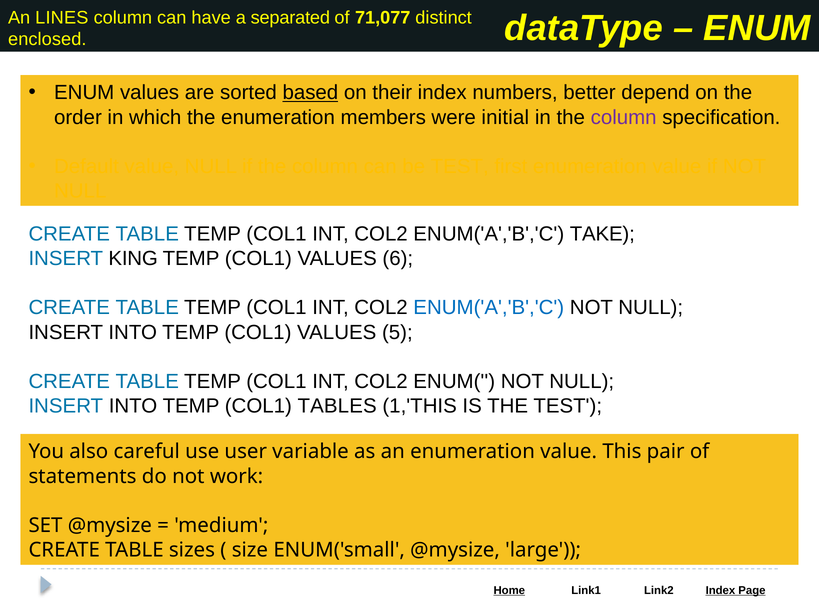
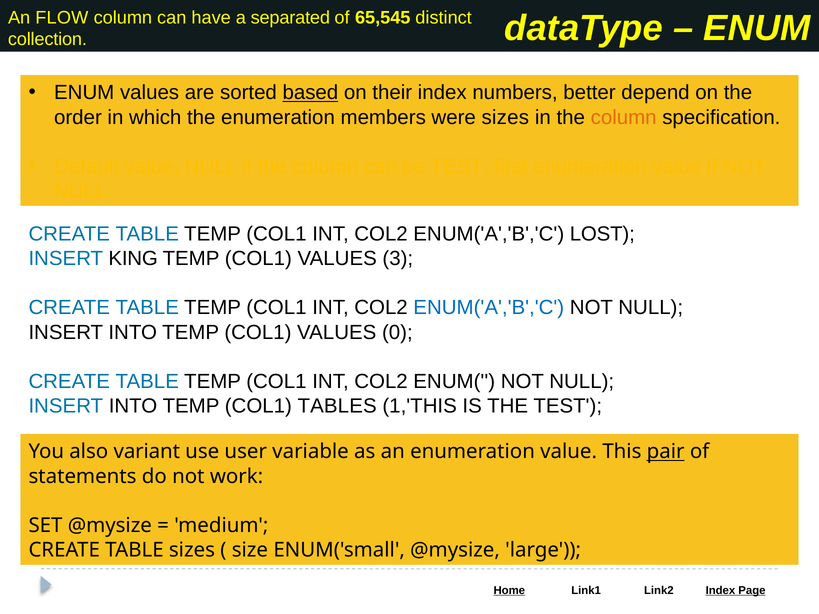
LINES: LINES -> FLOW (62, 18)
71,077: 71,077 -> 65,545 (383, 18)
enclosed: enclosed -> collection (47, 39)
were initial: initial -> sizes (505, 117)
column colour: purple -> orange (624, 117)
TAKE: TAKE -> LOST (602, 234)
6: 6 -> 3 (398, 259)
5: 5 -> 0 (397, 332)
careful: careful -> variant (147, 452)
pair underline: none -> present (666, 452)
